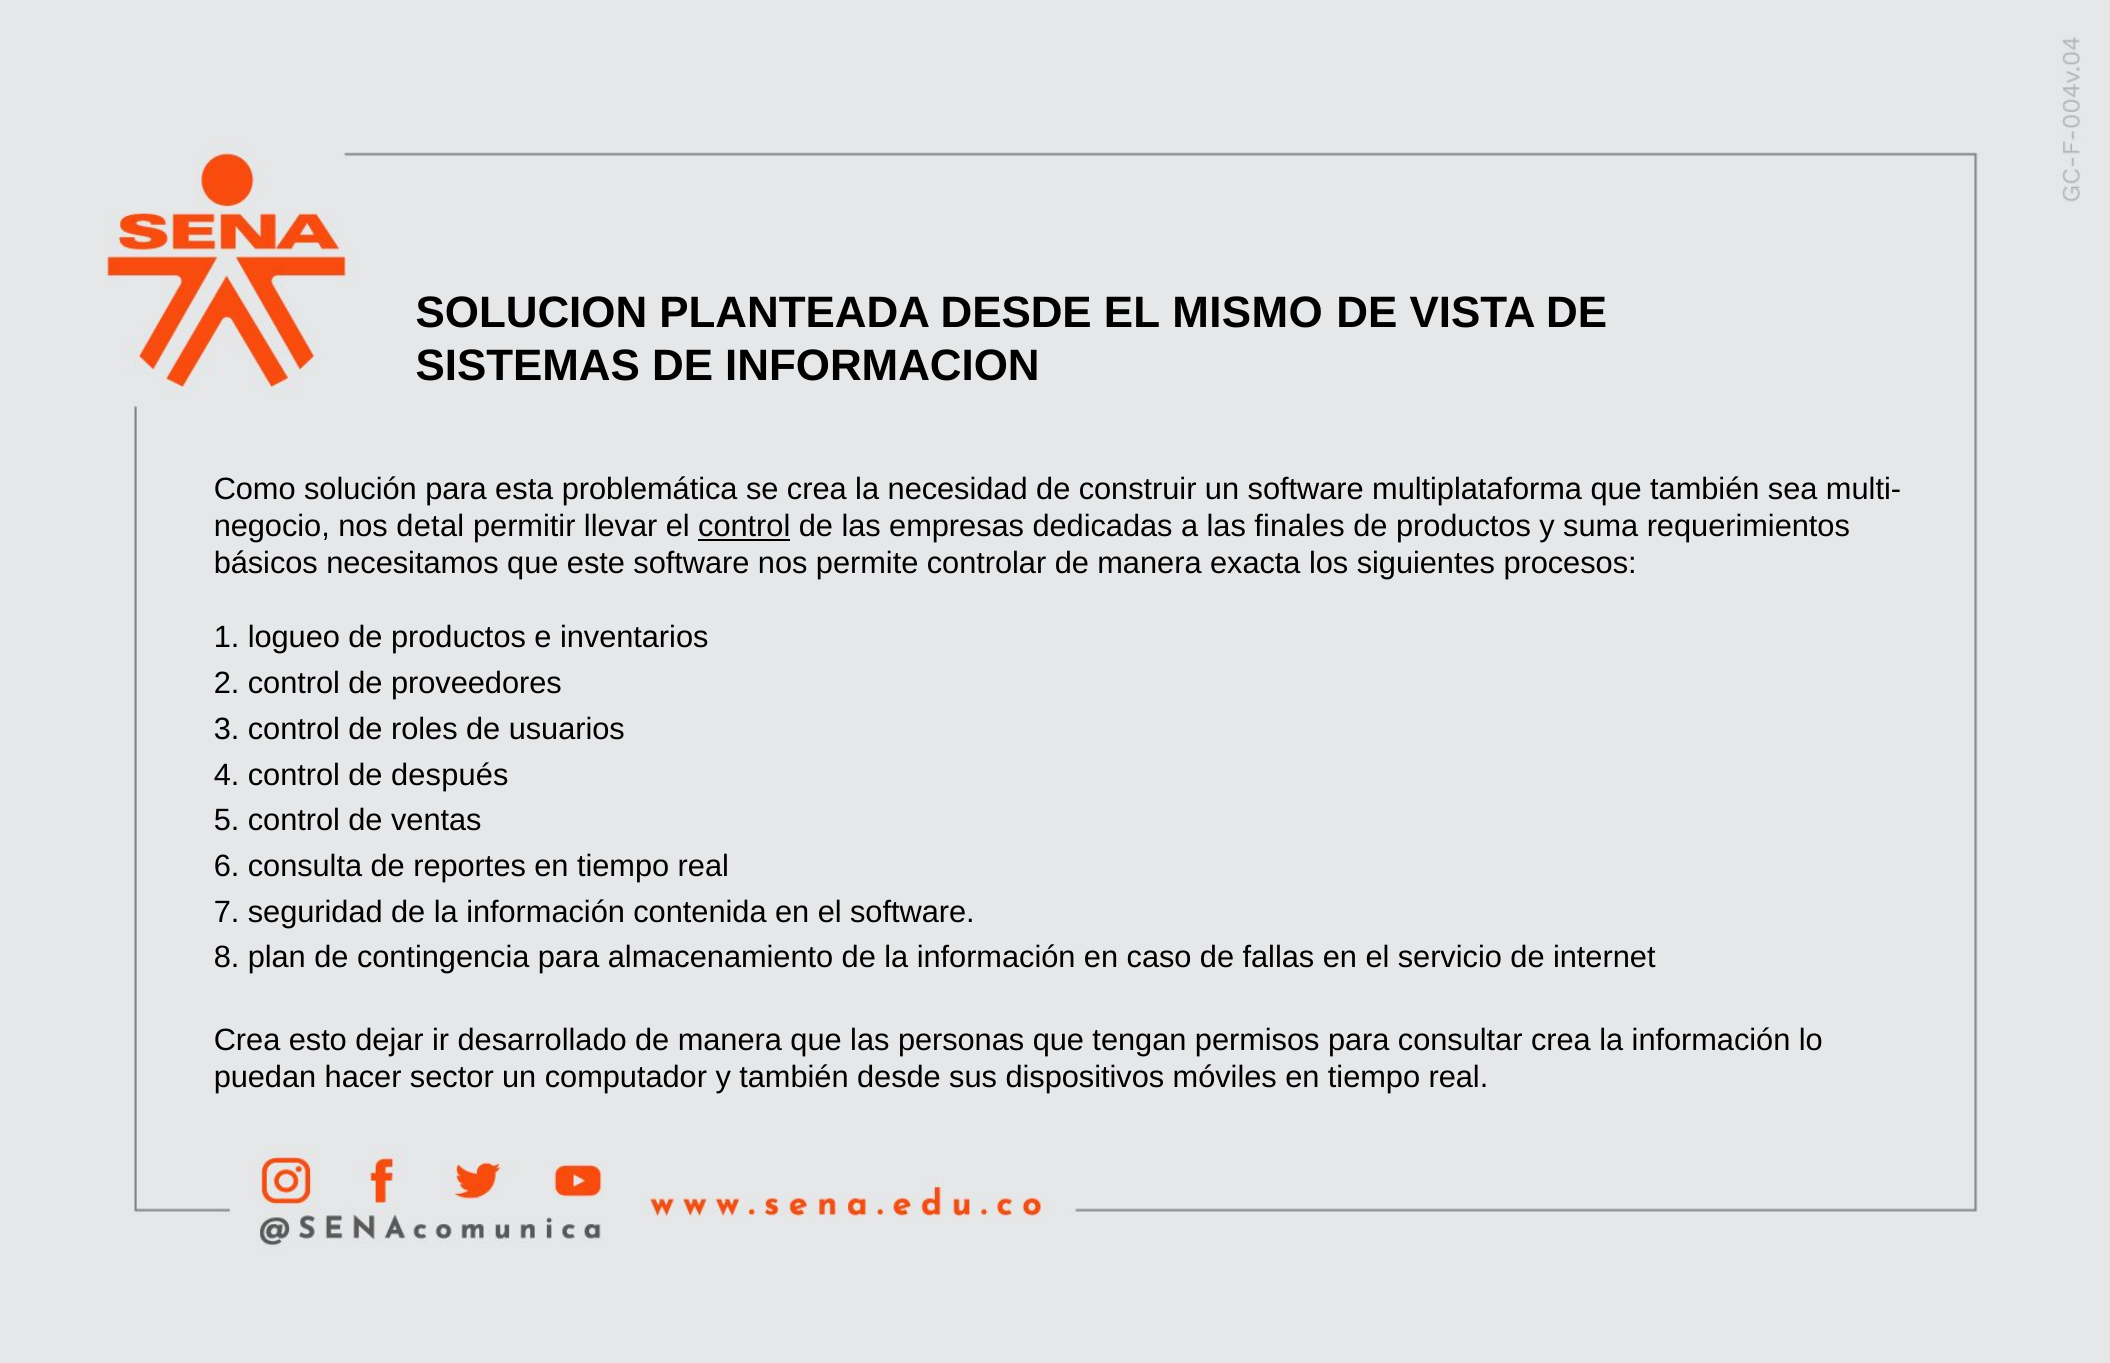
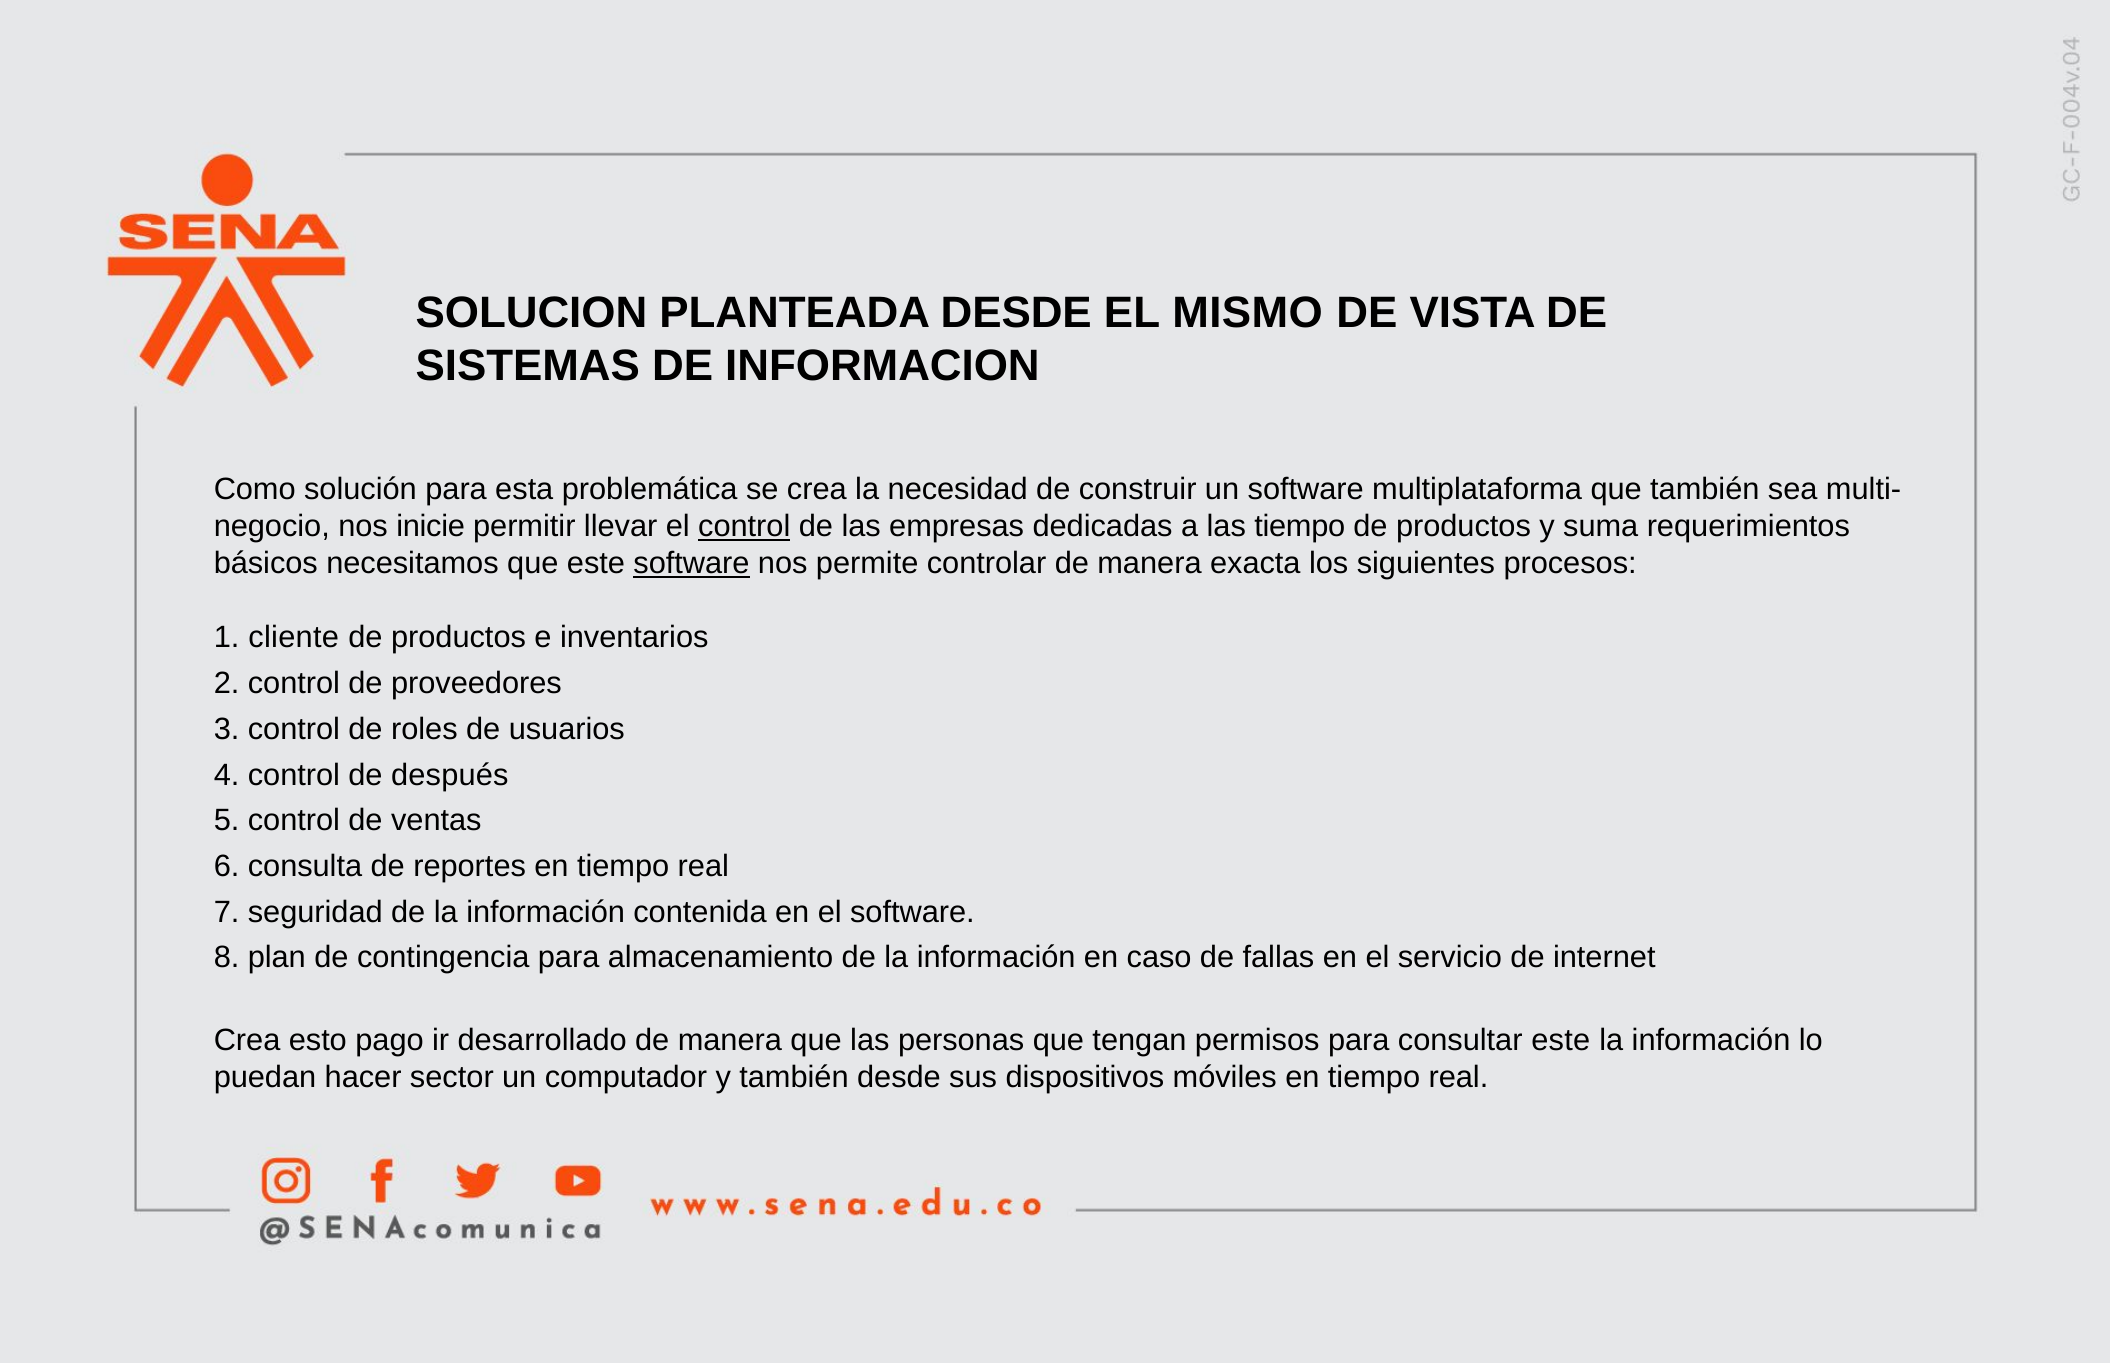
detal: detal -> inicie (431, 527)
las finales: finales -> tiempo (1300, 527)
software underline: none -> present (692, 564)
logueo: logueo -> cliente (294, 637)
dejar: dejar -> pago (390, 1040)
consultar crea: crea -> este (1561, 1040)
